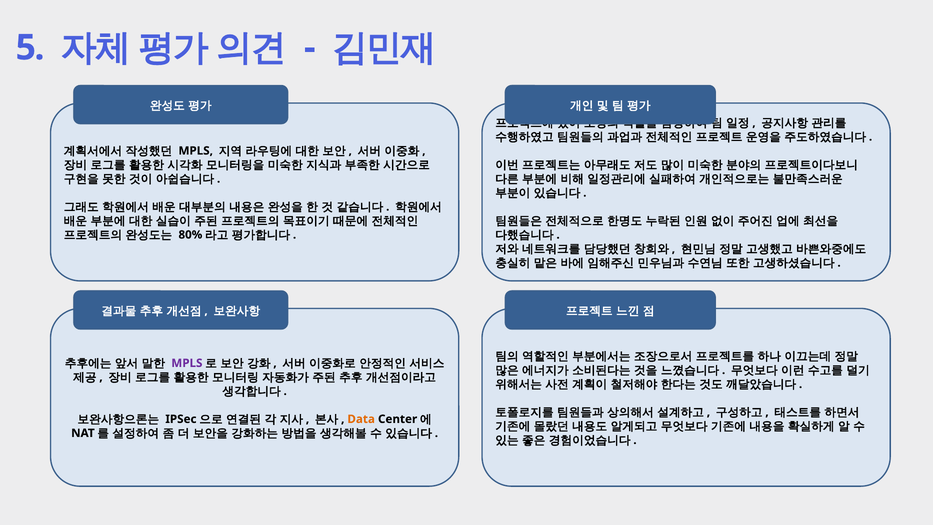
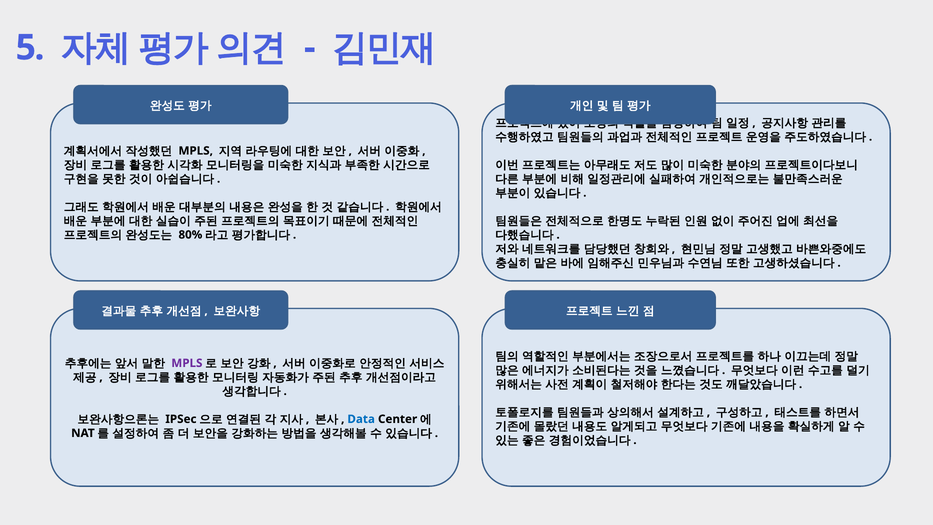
Data colour: orange -> blue (361, 419)
